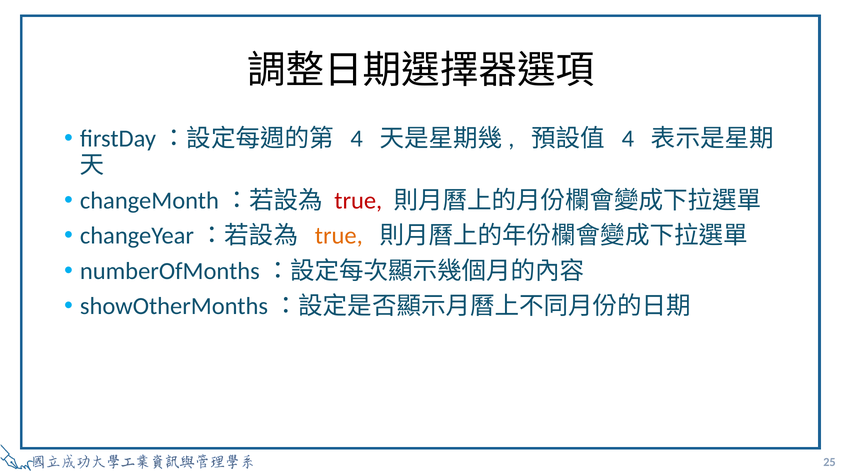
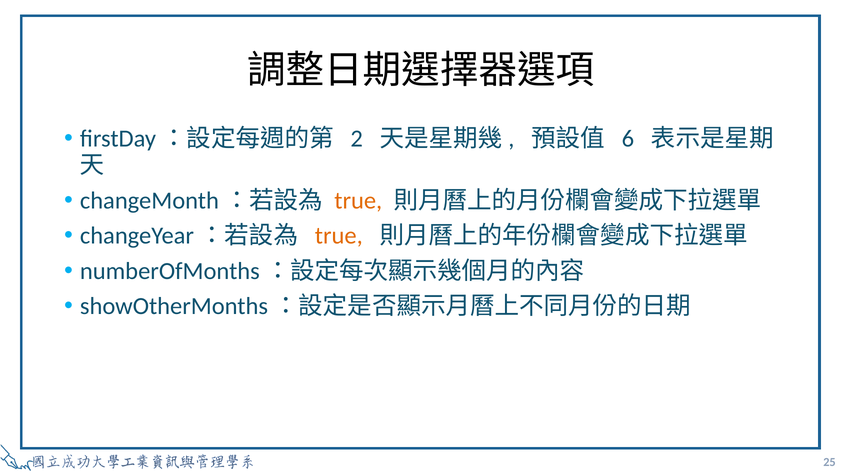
4: 4 -> 2 (357, 139)
4: 4 -> 6 (628, 139)
true colour: red -> orange (358, 201)
